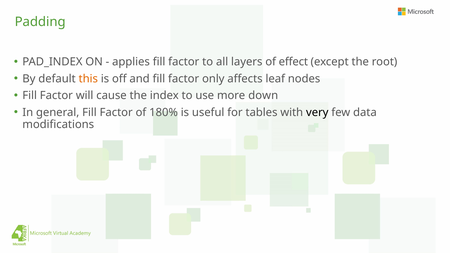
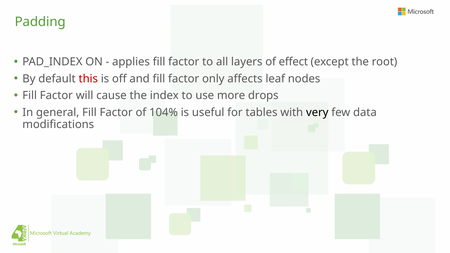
this colour: orange -> red (88, 79)
down: down -> drops (263, 96)
180%: 180% -> 104% (164, 112)
